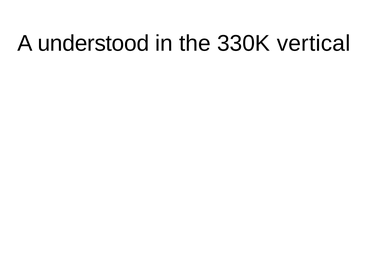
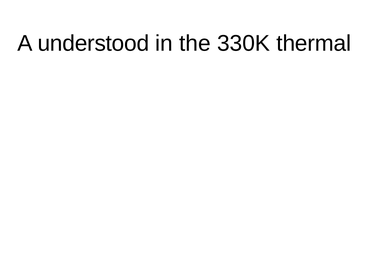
vertical: vertical -> thermal (314, 43)
